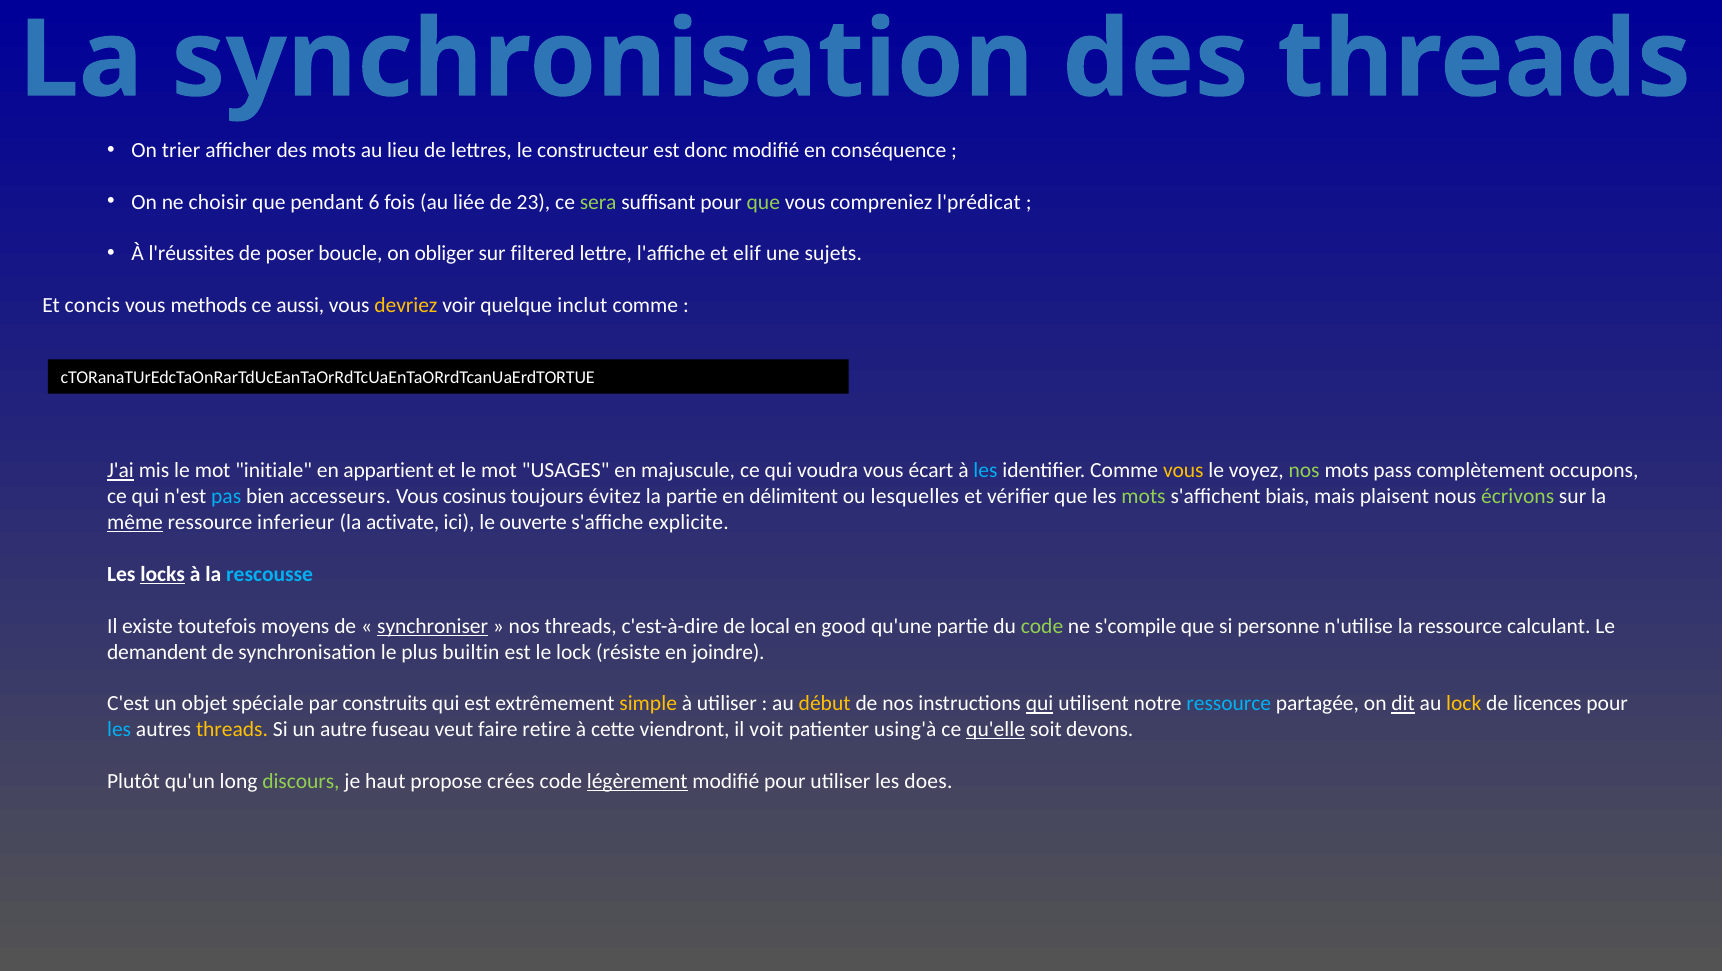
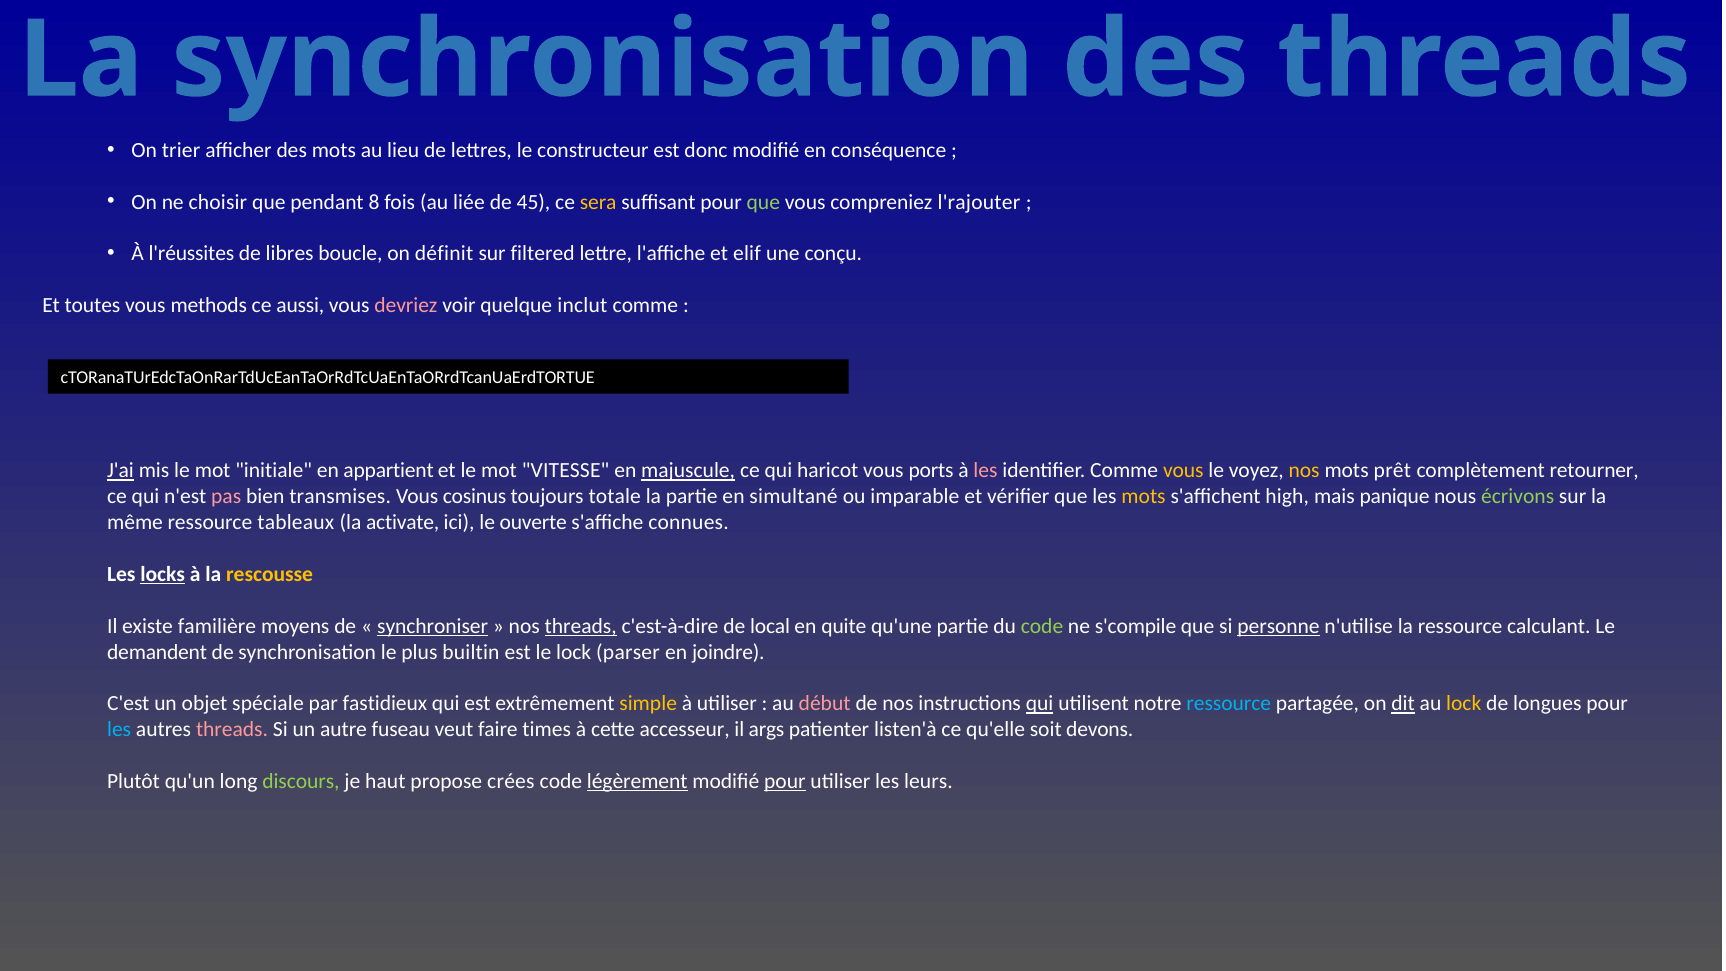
6: 6 -> 8 (374, 202)
23: 23 -> 45 (534, 202)
sera colour: light green -> yellow (598, 202)
l'prédicat: l'prédicat -> l'rajouter (979, 202)
poser: poser -> libres (290, 254)
obliger: obliger -> définit (444, 254)
sujets: sujets -> conçu (833, 254)
concis: concis -> toutes (92, 306)
devriez colour: yellow -> pink (406, 306)
USAGES: USAGES -> VITESSE (566, 471)
majuscule underline: none -> present (688, 471)
voudra: voudra -> haricot (828, 471)
écart: écart -> ports (931, 471)
les colour: light blue -> pink (985, 471)
nos colour: light green -> yellow (1304, 471)
pass: pass -> prêt (1392, 471)
occupons: occupons -> retourner (1594, 471)
pas colour: light blue -> pink (226, 496)
accesseurs: accesseurs -> transmises (340, 496)
évitez: évitez -> totale (615, 496)
délimitent: délimitent -> simultané (794, 496)
lesquelles: lesquelles -> imparable (915, 496)
mots colour: light green -> yellow (1144, 496)
biais: biais -> high (1287, 496)
plaisent: plaisent -> panique (1395, 496)
même underline: present -> none (135, 522)
inferieur: inferieur -> tableaux (296, 522)
explicite: explicite -> connues (689, 522)
rescousse colour: light blue -> yellow (270, 574)
toutefois: toutefois -> familière (217, 626)
threads underline: none -> present (581, 626)
good: good -> quite (844, 626)
personne underline: none -> present (1279, 626)
résiste: résiste -> parser (628, 652)
construits: construits -> fastidieux (385, 704)
début colour: yellow -> pink (825, 704)
licences: licences -> longues (1547, 704)
threads colour: yellow -> pink (232, 729)
retire: retire -> times (547, 729)
viendront: viendront -> accesseur (685, 729)
voit: voit -> args (767, 729)
using'à: using'à -> listen'à (905, 729)
qu'elle underline: present -> none (996, 729)
pour underline: none -> present (785, 781)
does: does -> leurs (928, 781)
